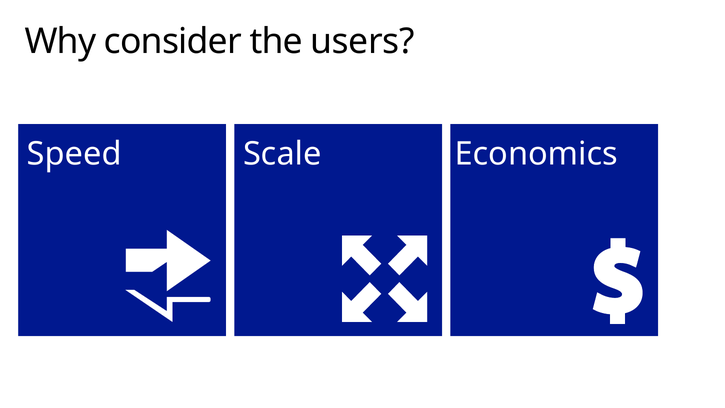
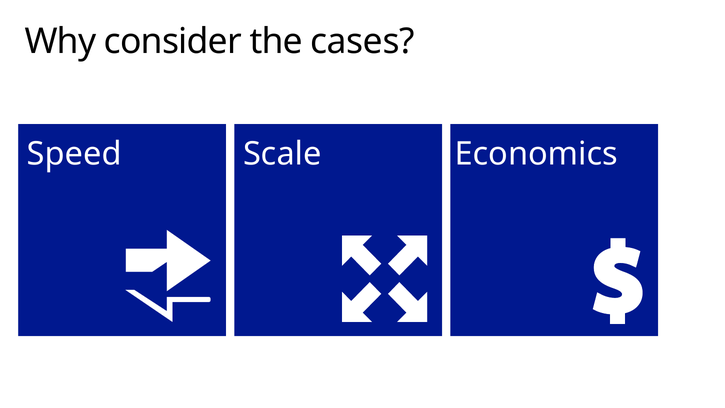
users: users -> cases (362, 41)
